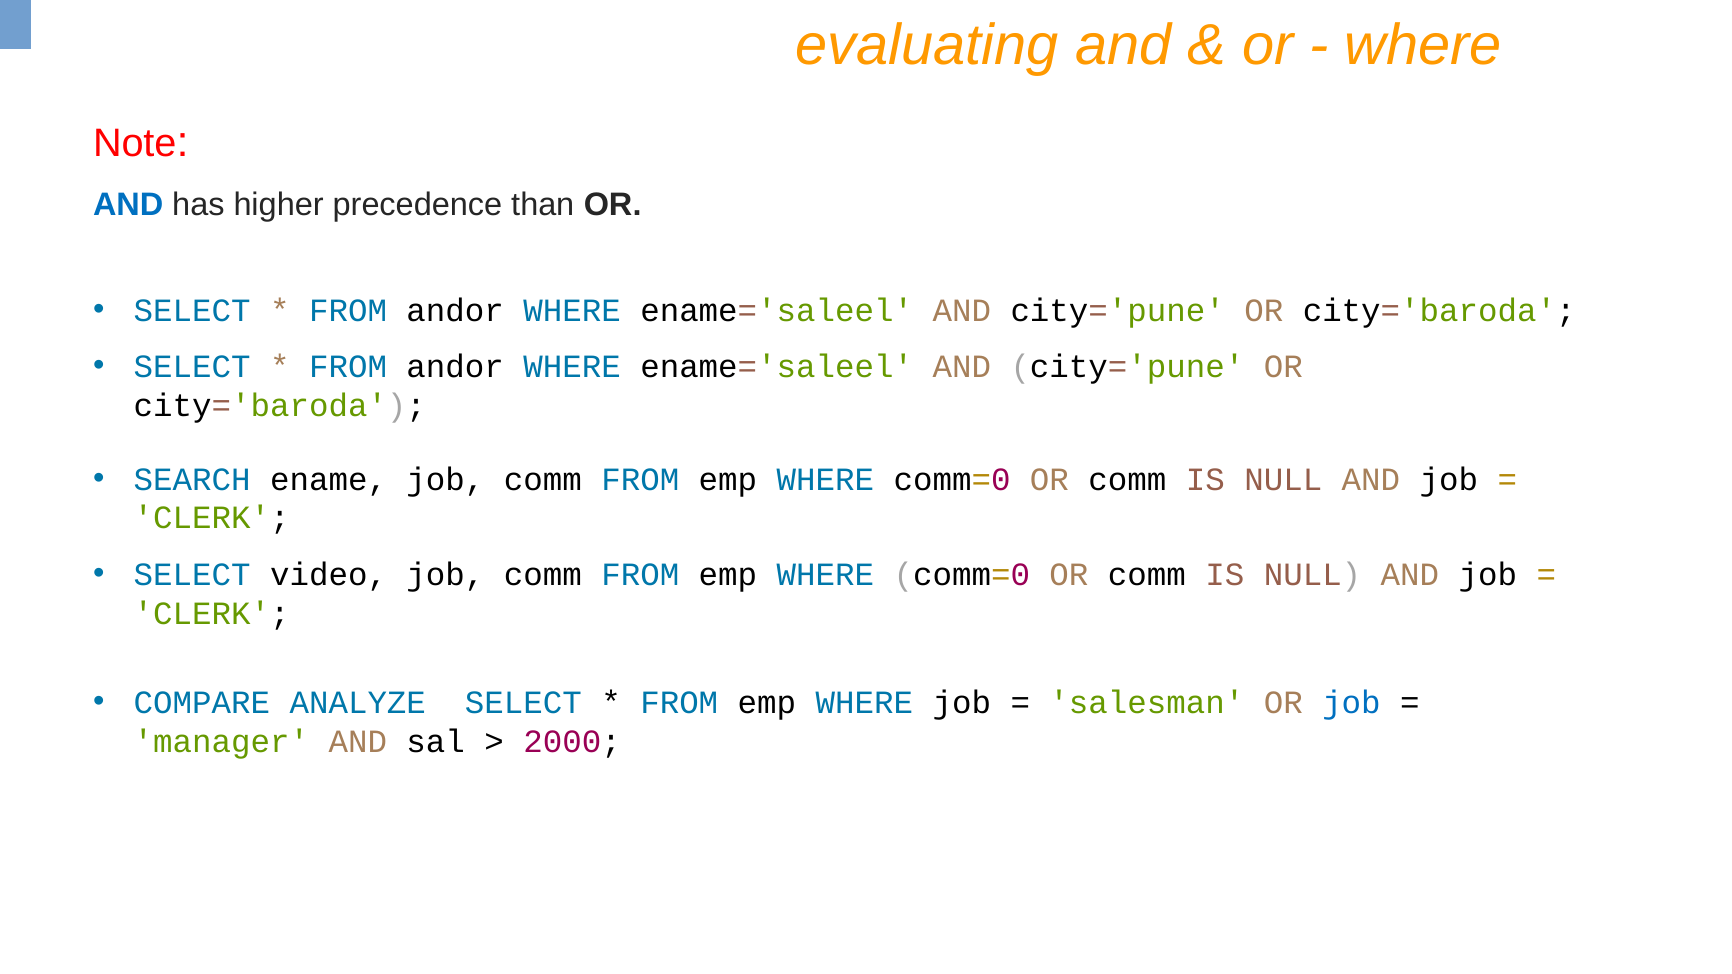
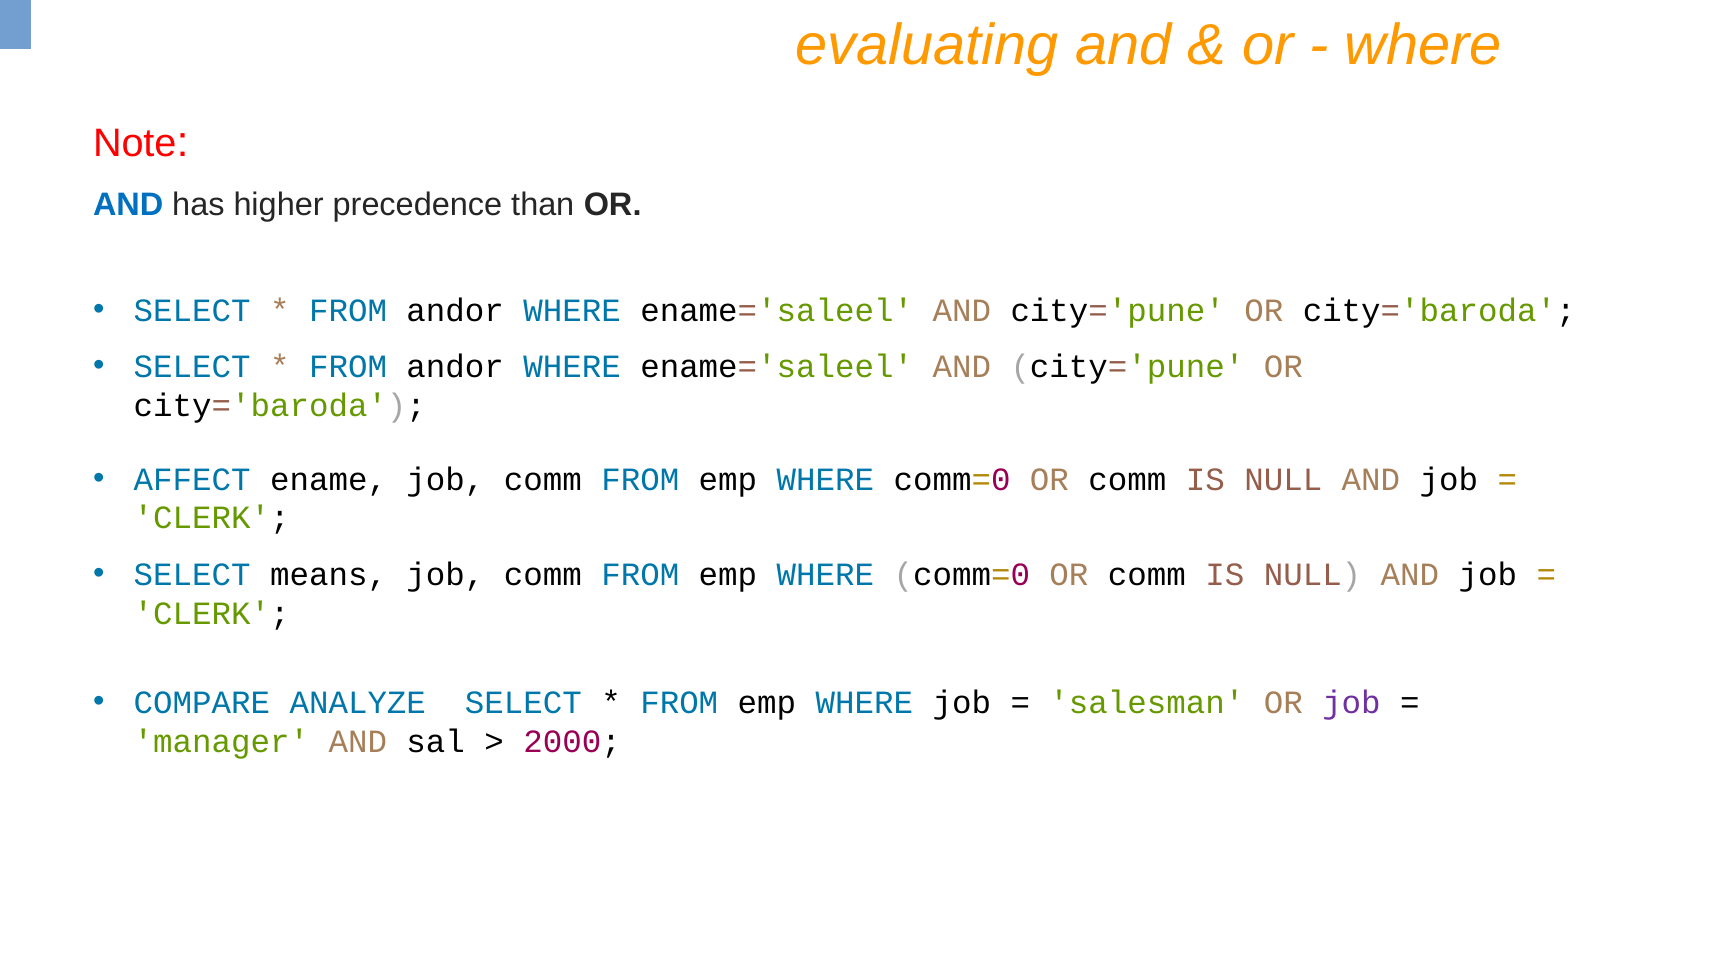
SEARCH: SEARCH -> AFFECT (192, 479)
video: video -> means (329, 575)
job colour: blue -> purple (1351, 703)
